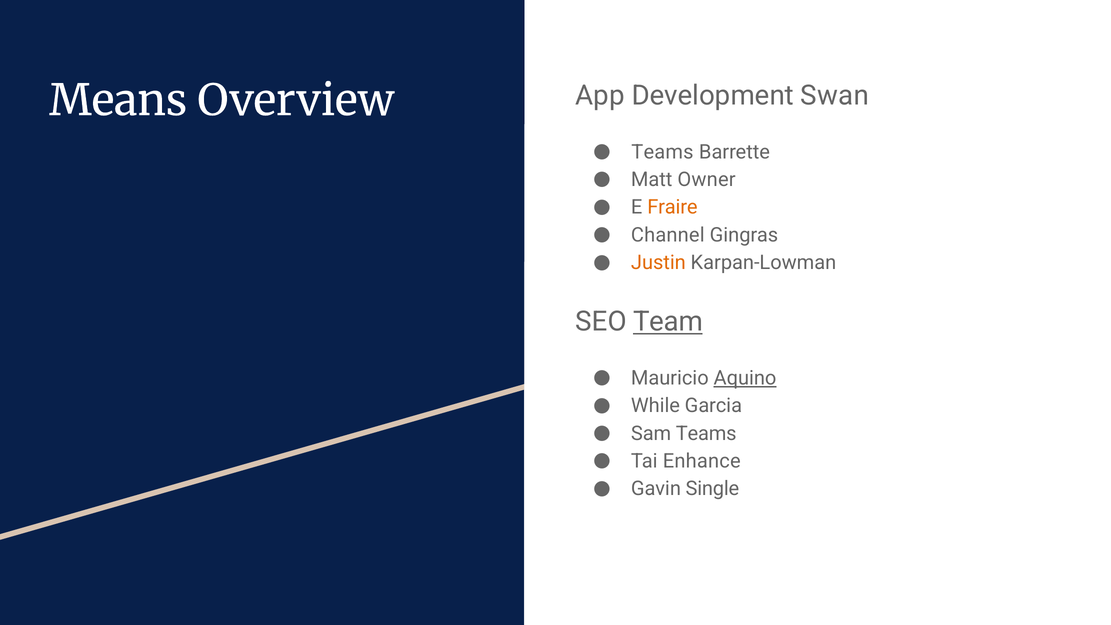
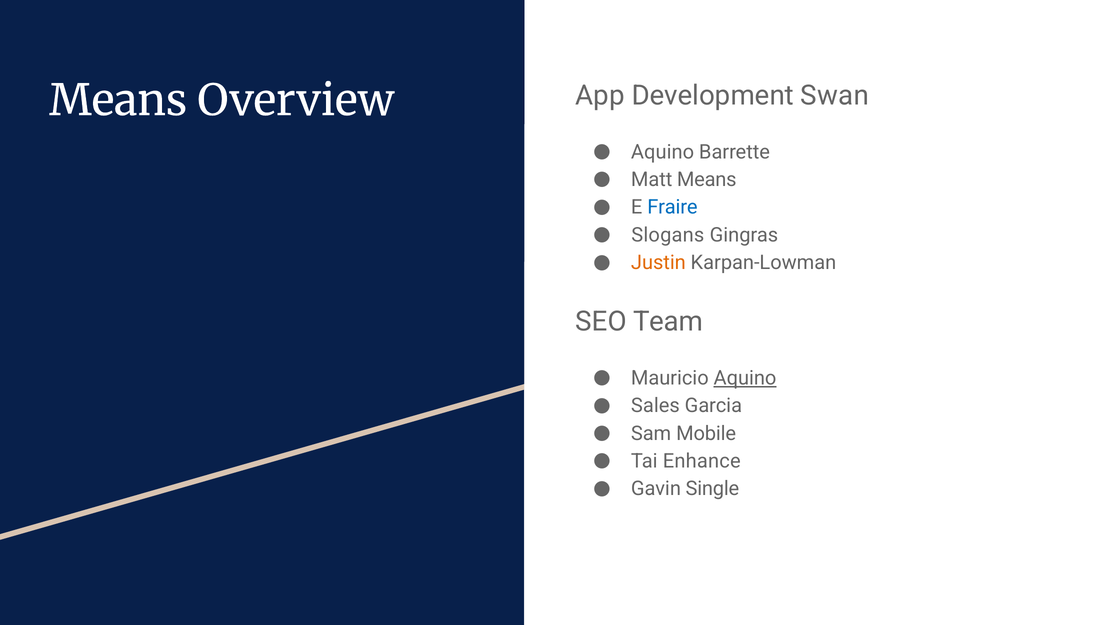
Teams: Teams -> Aquino (663, 152)
Matt Owner: Owner -> Means (707, 180)
Fraire colour: orange -> blue (672, 207)
Channel: Channel -> Slogans (668, 235)
Team underline: present -> none (668, 322)
While: While -> Sales (655, 406)
Sam Teams: Teams -> Mobile (706, 433)
